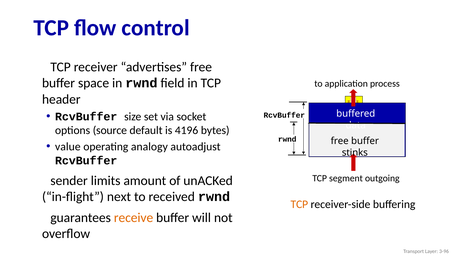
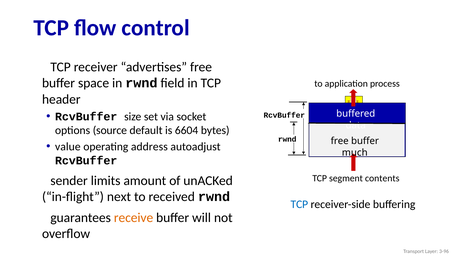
4196: 4196 -> 6604 (187, 130)
analogy: analogy -> address (149, 146)
stinks: stinks -> much (355, 152)
outgoing: outgoing -> contents (382, 178)
TCP colour: orange -> blue (299, 204)
